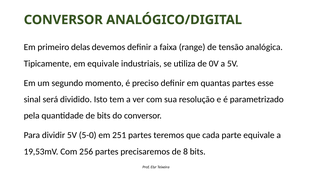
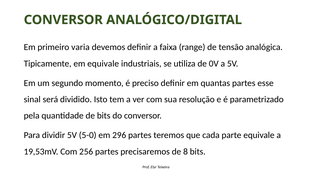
delas: delas -> varia (80, 47)
251: 251 -> 296 (119, 136)
